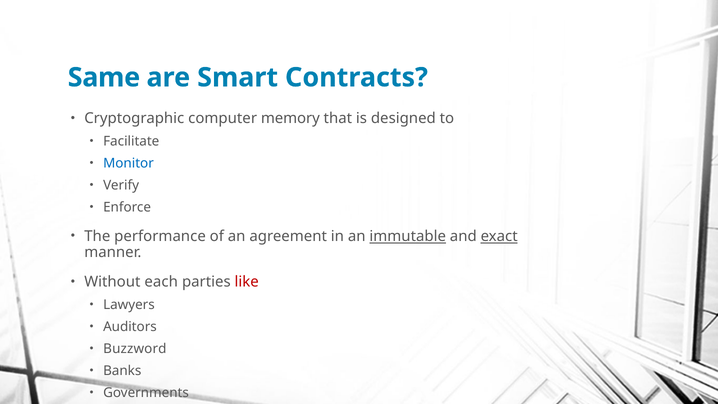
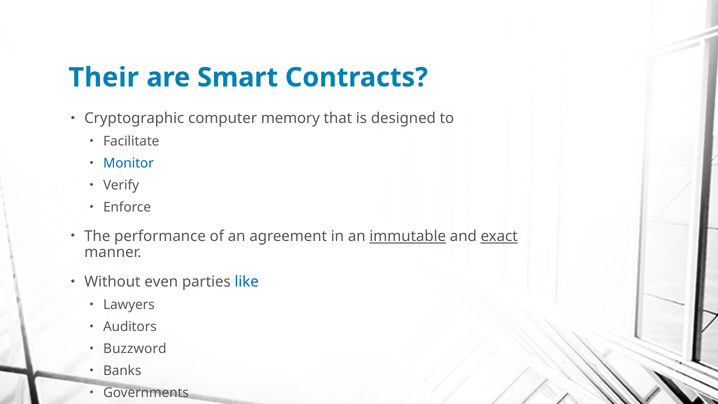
Same: Same -> Their (104, 77)
each: each -> even (161, 282)
like colour: red -> blue (247, 282)
